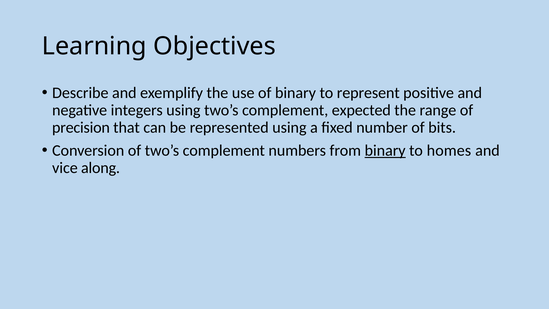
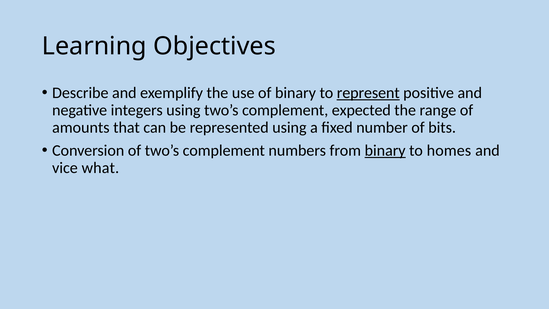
represent underline: none -> present (368, 93)
precision: precision -> amounts (81, 127)
along: along -> what (100, 168)
